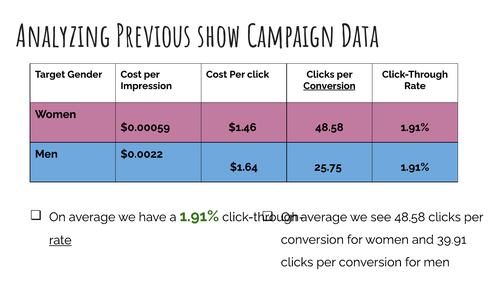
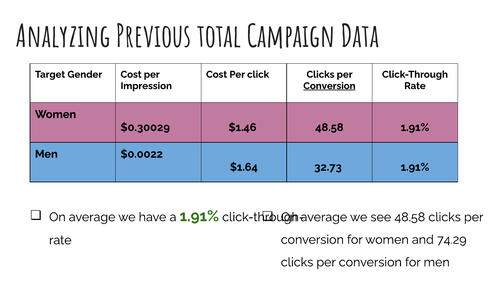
show: show -> total (219, 37)
$0.00059: $0.00059 -> $0.30029 (145, 127)
25.75: 25.75 -> 32.73 (328, 167)
39.91: 39.91 -> 74.29 (452, 239)
rate underline: present -> none (60, 240)
